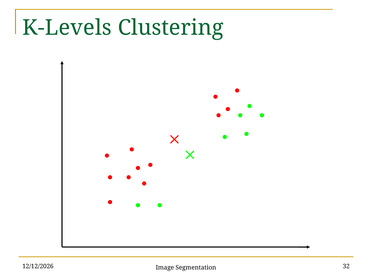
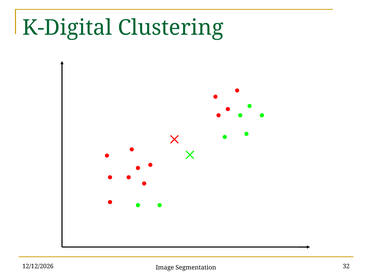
K-Levels: K-Levels -> K-Digital (67, 28)
